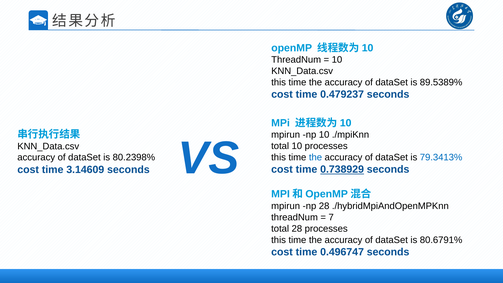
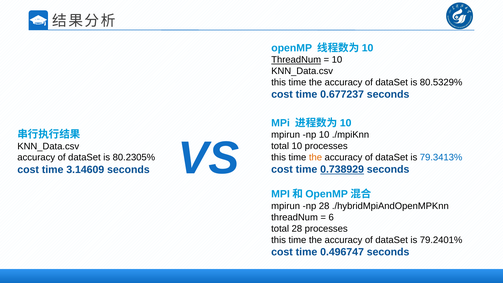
ThreadNum underline: none -> present (296, 60)
89.5389%: 89.5389% -> 80.5329% (441, 82)
0.479237: 0.479237 -> 0.677237 (342, 95)
the colour: blue -> orange (315, 157)
80.2398%: 80.2398% -> 80.2305% (134, 158)
7: 7 -> 6 (331, 217)
80.6791%: 80.6791% -> 79.2401% (441, 240)
